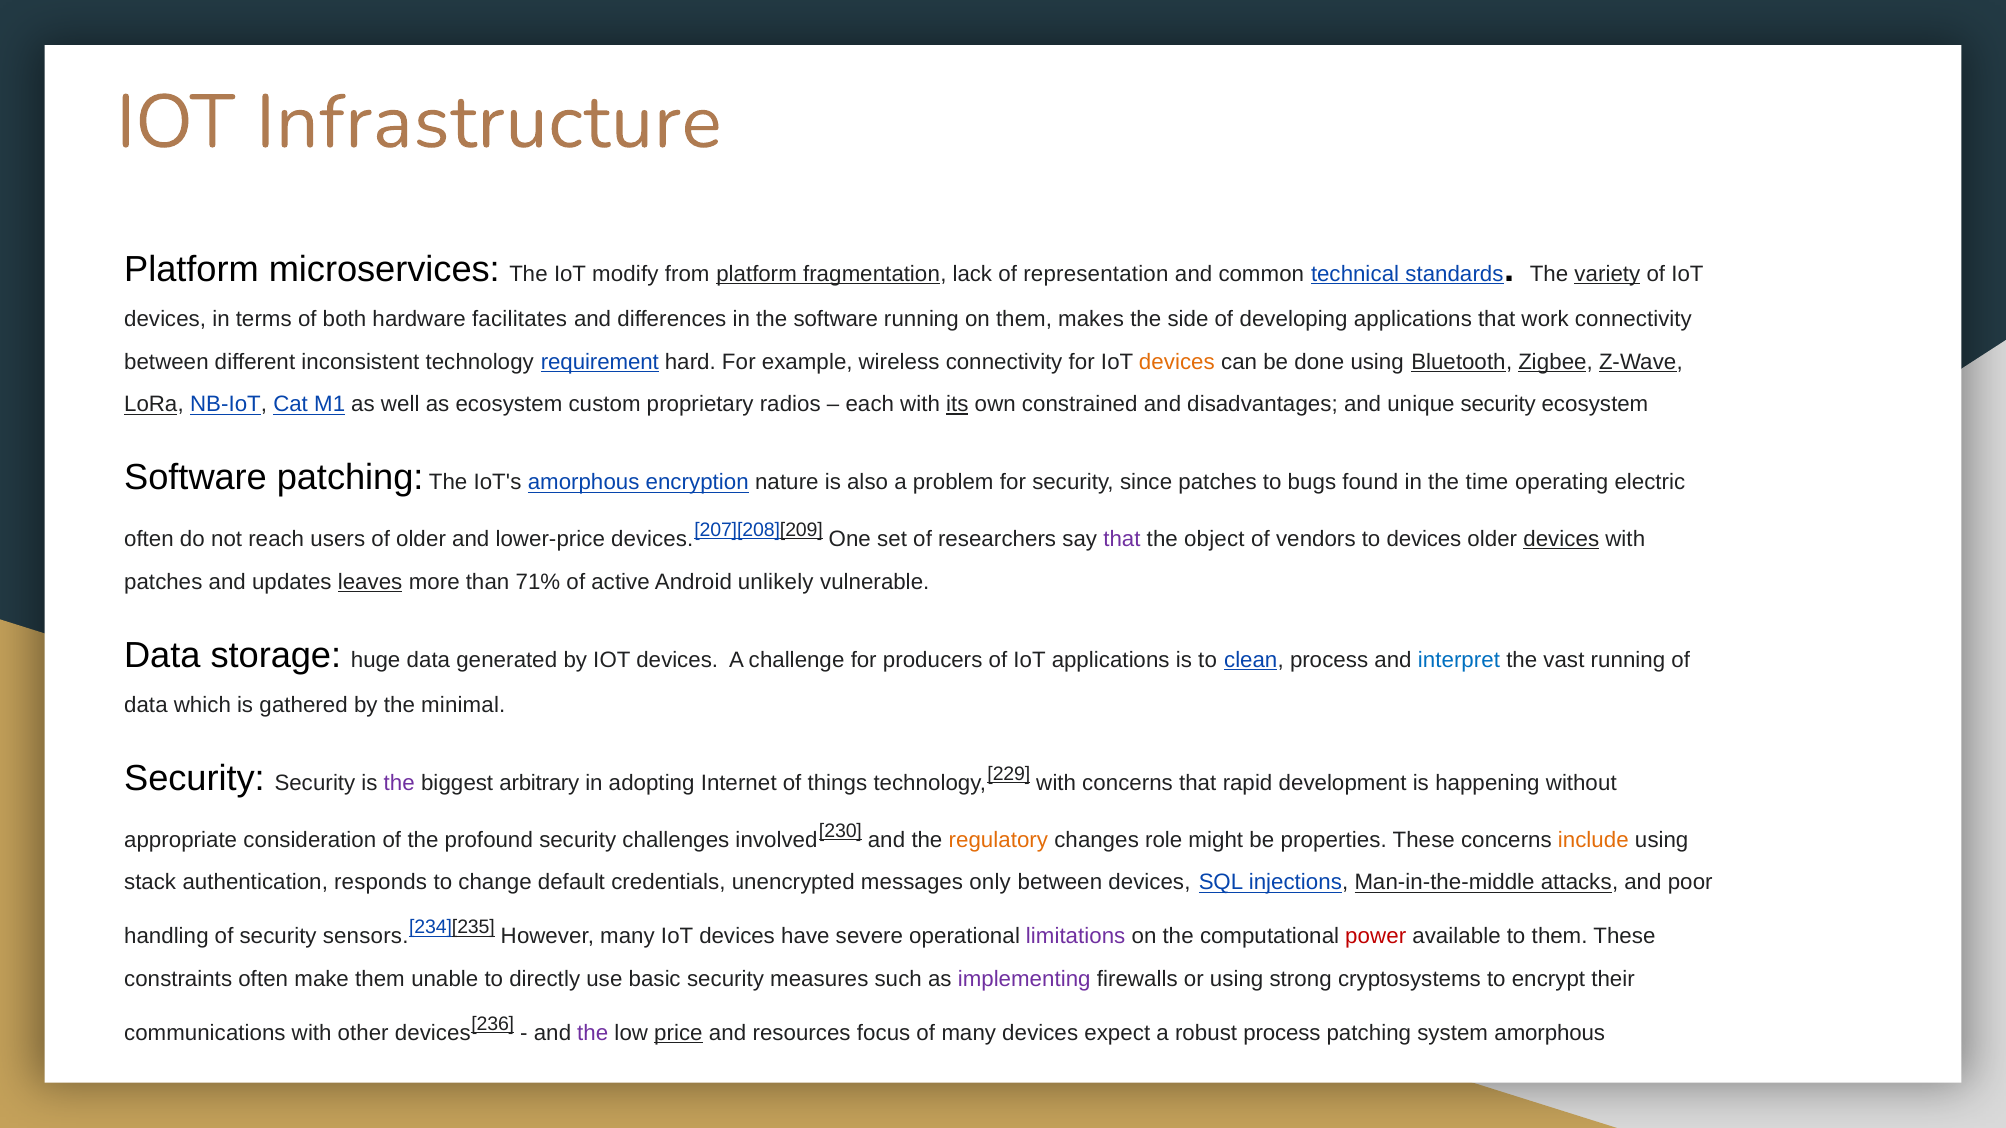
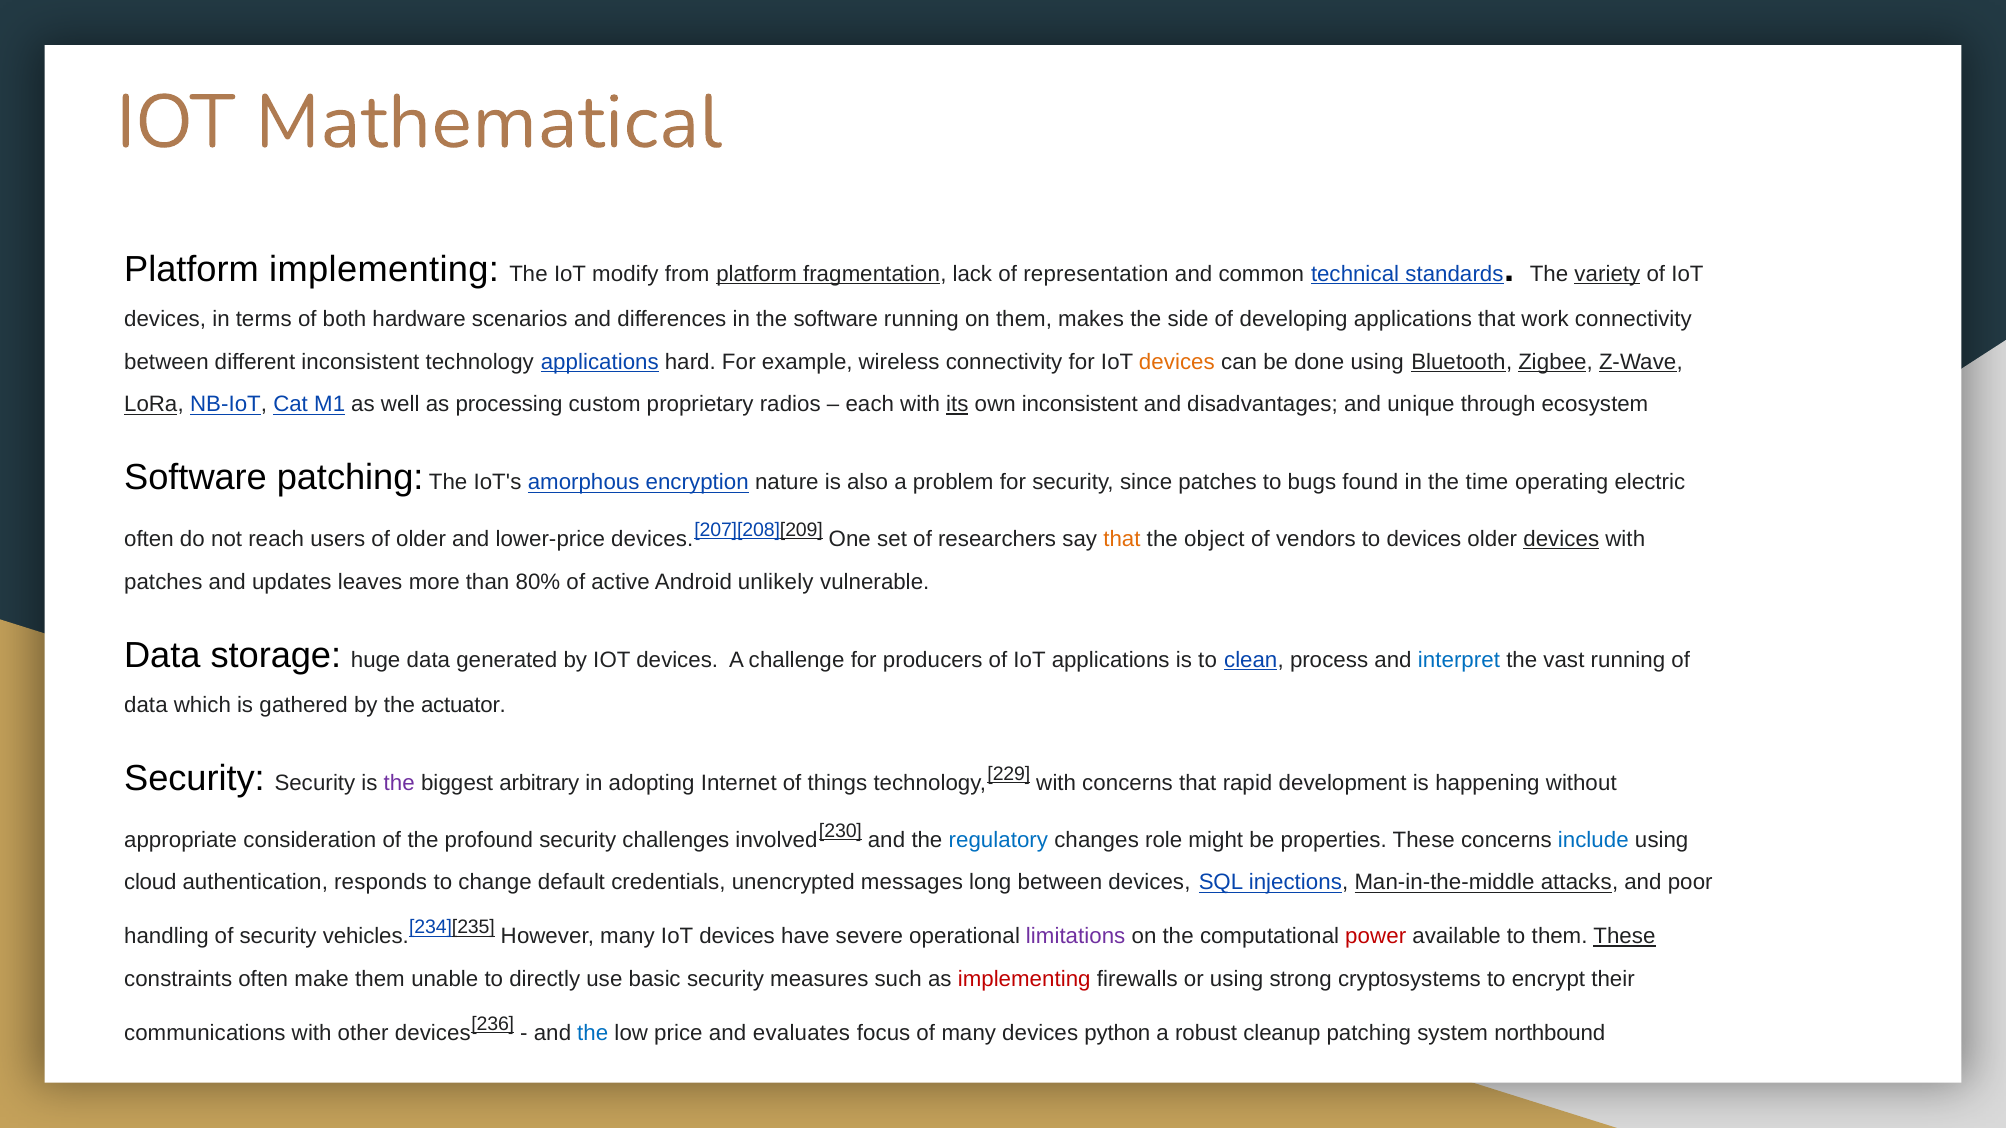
Infrastructure: Infrastructure -> Mathematical (489, 122)
Platform microservices: microservices -> implementing (384, 269)
facilitates: facilitates -> scenarios (520, 319)
technology requirement: requirement -> applications (600, 362)
as ecosystem: ecosystem -> processing (509, 405)
own constrained: constrained -> inconsistent (1080, 405)
unique security: security -> through (1498, 405)
that colour: purple -> orange (1122, 539)
leaves underline: present -> none (370, 582)
71%: 71% -> 80% (538, 582)
minimal: minimal -> actuator (463, 705)
regulatory colour: orange -> blue (998, 840)
include colour: orange -> blue (1593, 840)
stack: stack -> cloud (150, 883)
only: only -> long (990, 883)
sensors: sensors -> vehicles (366, 937)
These underline: none -> present (1624, 937)
implementing colour: purple -> red (1024, 979)
the colour: purple -> blue (593, 1033)
price underline: present -> none (678, 1033)
resources: resources -> evaluates (801, 1033)
expect: expect -> python (1117, 1033)
robust process: process -> cleanup (1282, 1033)
system amorphous: amorphous -> northbound (1550, 1033)
